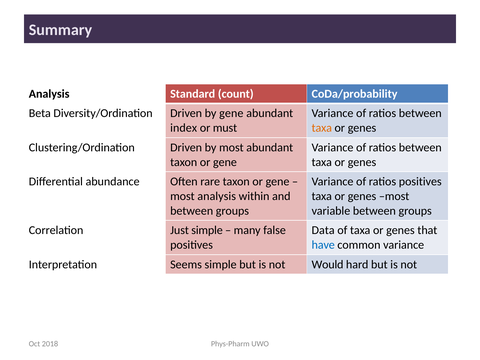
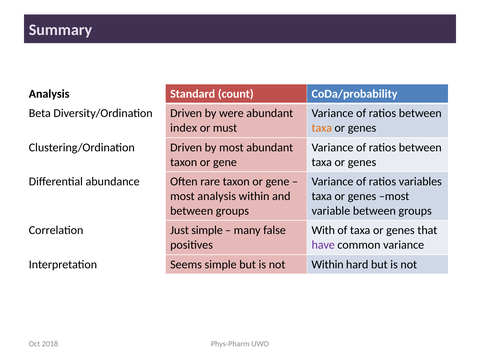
by gene: gene -> were (231, 113)
ratios positives: positives -> variables (420, 182)
Data: Data -> With (323, 230)
have colour: blue -> purple (323, 245)
not Would: Would -> Within (328, 264)
